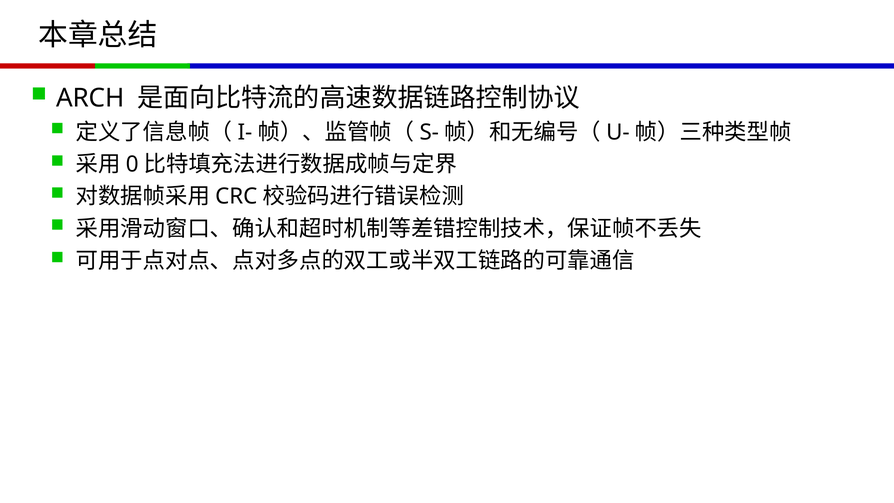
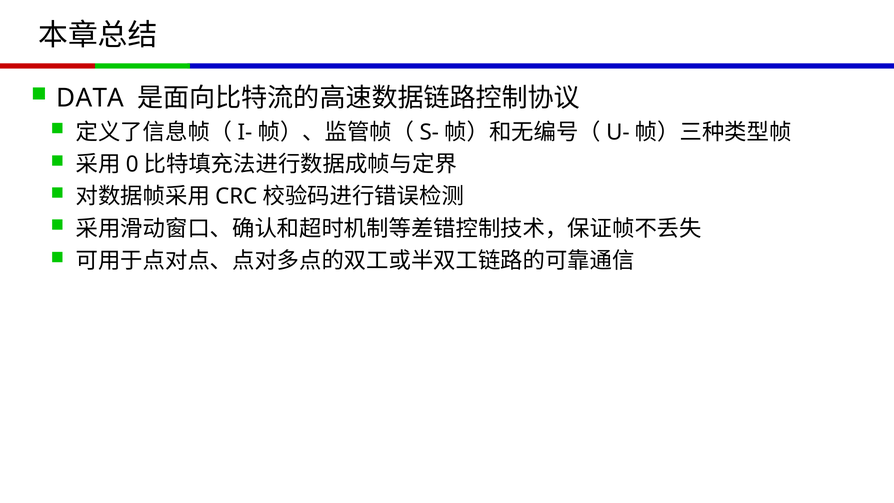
ARCH: ARCH -> DATA (90, 98)
